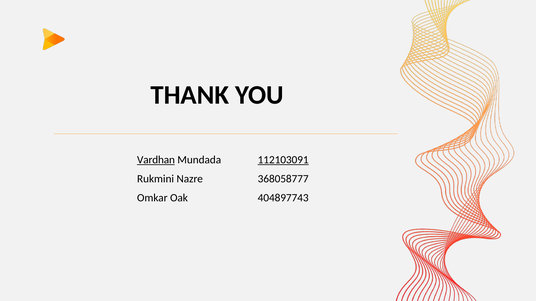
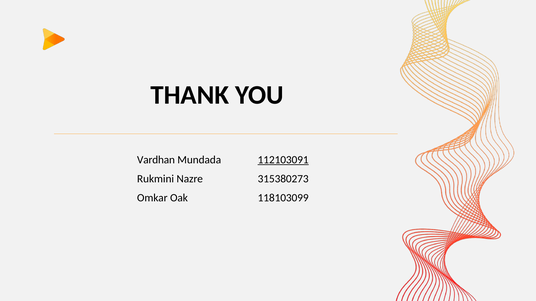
Vardhan underline: present -> none (156, 160)
368058777: 368058777 -> 315380273 (283, 179)
404897743: 404897743 -> 118103099 (283, 198)
